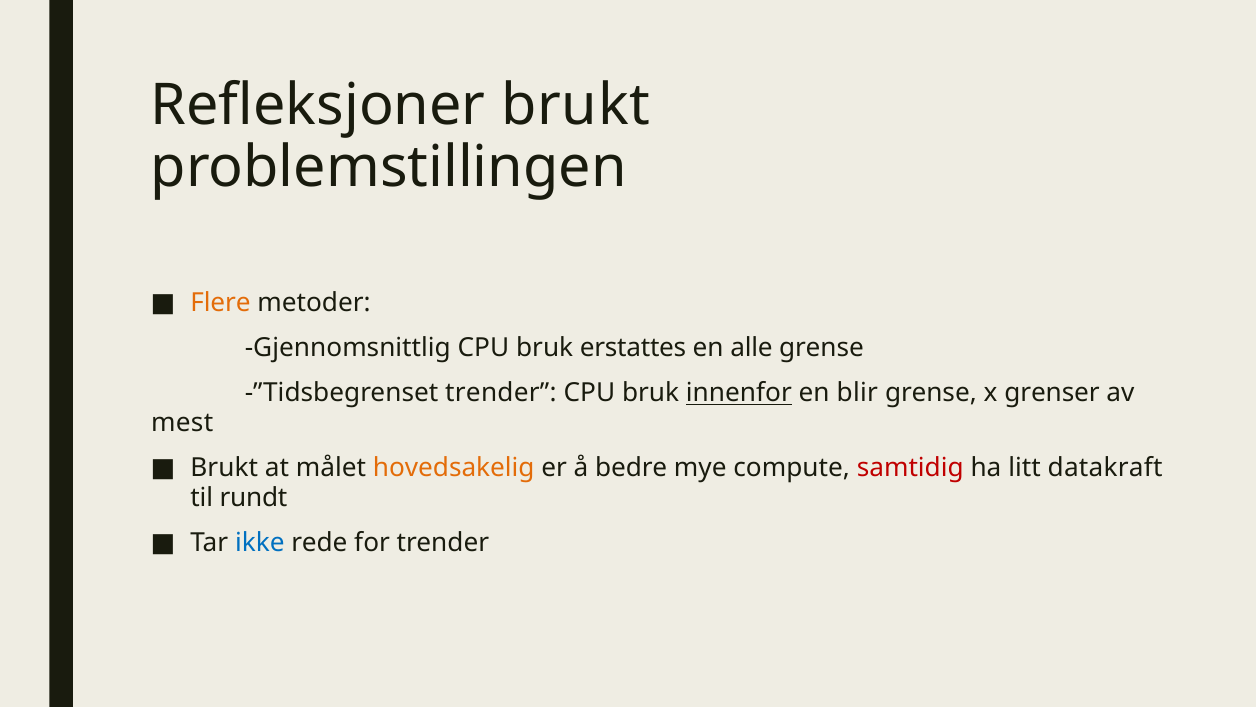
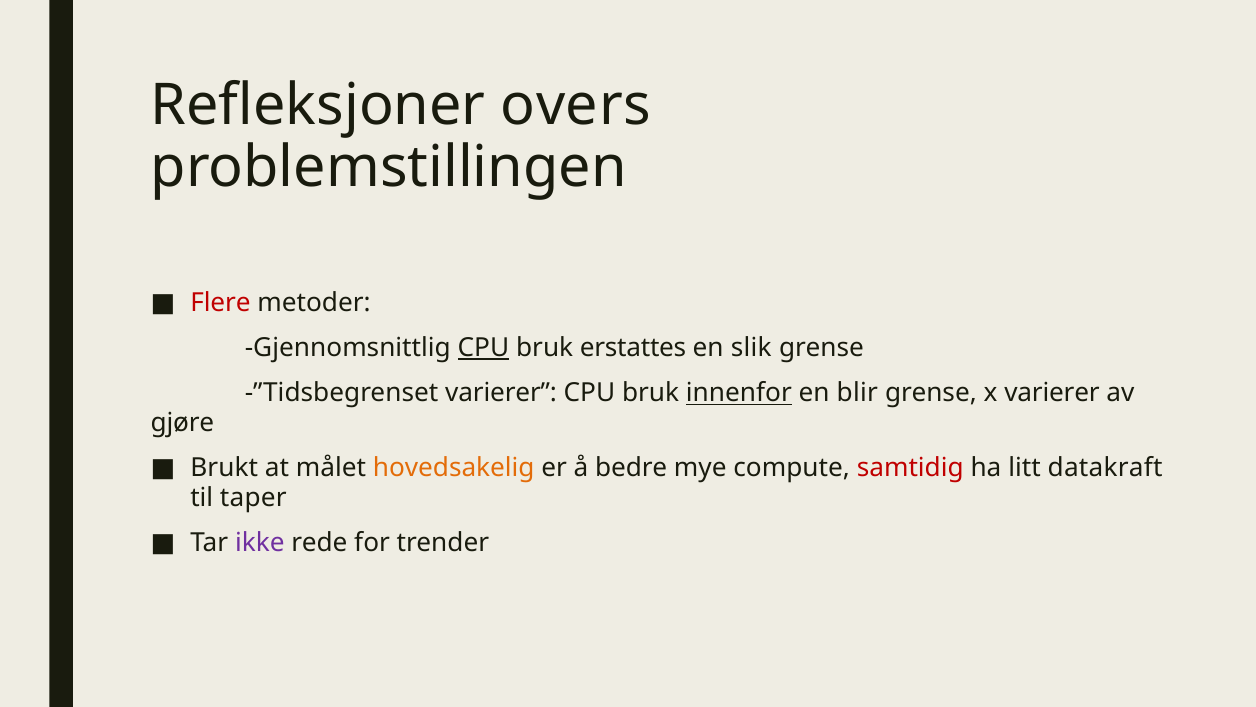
Refleksjoner brukt: brukt -> overs (576, 106)
Flere colour: orange -> red (220, 302)
CPU underline: none -> present (483, 348)
alle: alle -> slik (751, 348)
-”Tidsbegrenset trender: trender -> varierer (501, 393)
x grenser: grenser -> varierer (1052, 393)
mest: mest -> gjøre (182, 422)
rundt: rundt -> taper (253, 497)
ikke colour: blue -> purple (260, 542)
